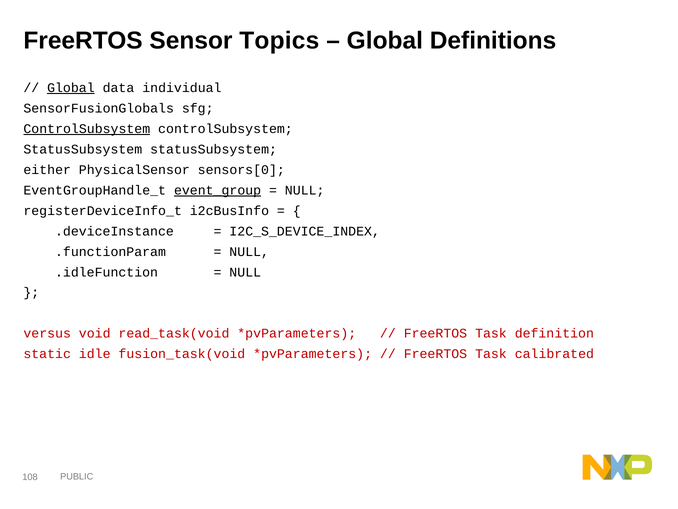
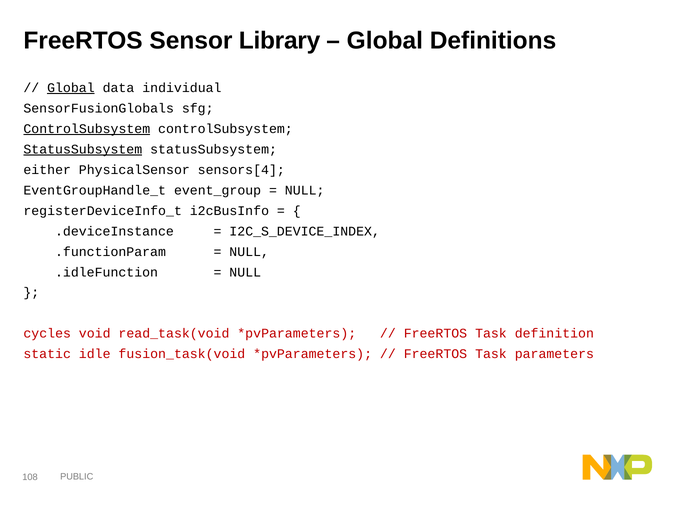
Topics: Topics -> Library (280, 41)
StatusSubsystem underline: none -> present (83, 149)
sensors[0: sensors[0 -> sensors[4 (241, 170)
event_group underline: present -> none (218, 190)
versus: versus -> cycles (47, 333)
calibrated: calibrated -> parameters (554, 354)
